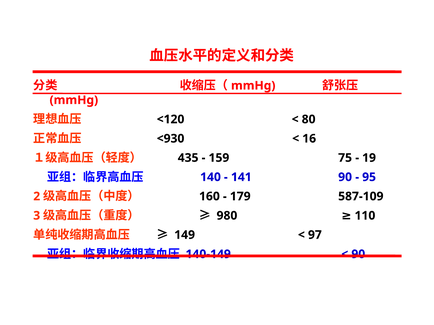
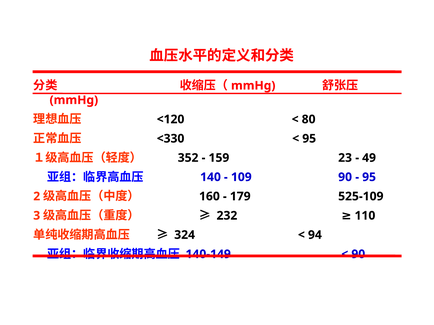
<930: <930 -> <330 (171, 139)
16: 16 -> 95 (309, 139)
435: 435 -> 352 (188, 158)
75: 75 -> 23 (345, 158)
19: 19 -> 49 (369, 158)
141: 141 -> 109 (241, 177)
587-109: 587-109 -> 525-109 (361, 197)
980: 980 -> 232 (227, 216)
149: 149 -> 324 (185, 235)
97: 97 -> 94 (315, 235)
